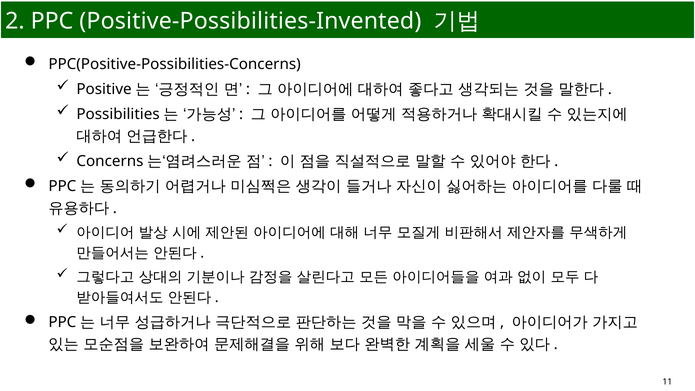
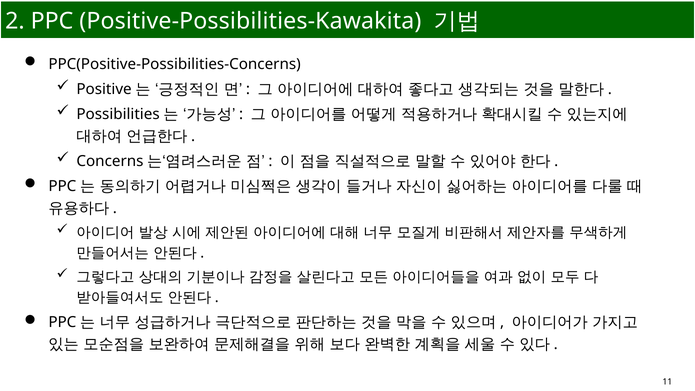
Positive-Possibilities-Invented: Positive-Possibilities-Invented -> Positive-Possibilities-Kawakita (250, 21)
